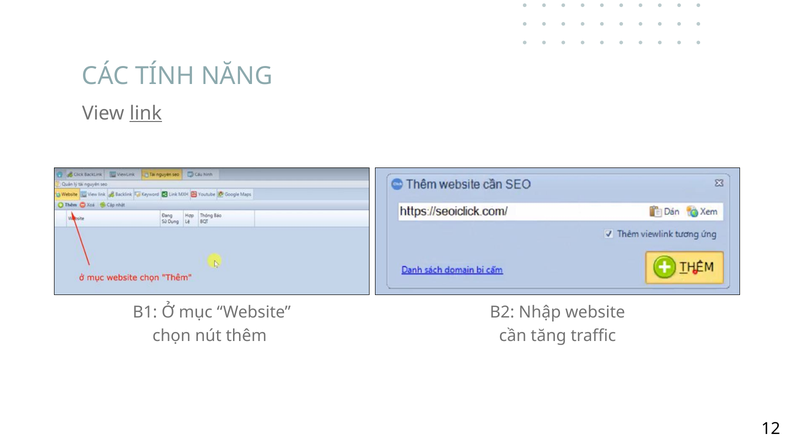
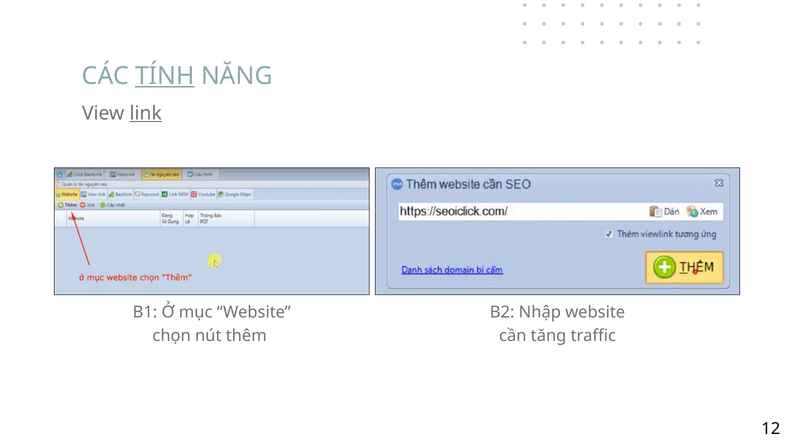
TÍNH underline: none -> present (165, 76)
